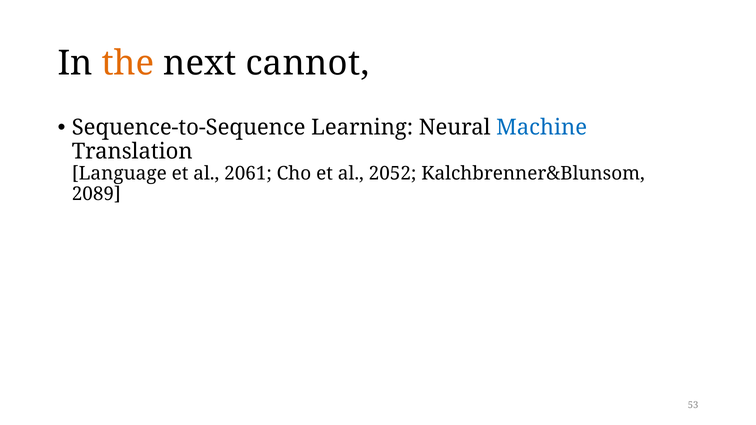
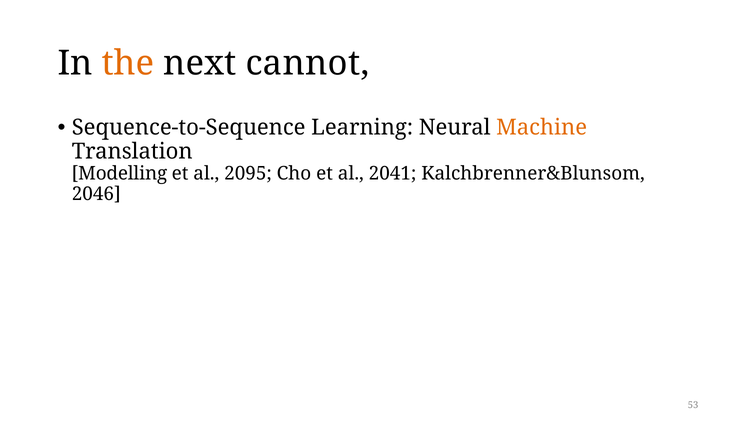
Machine colour: blue -> orange (542, 128)
Language: Language -> Modelling (119, 174)
2061: 2061 -> 2095 (248, 174)
2052: 2052 -> 2041 (393, 174)
2089: 2089 -> 2046 (96, 194)
